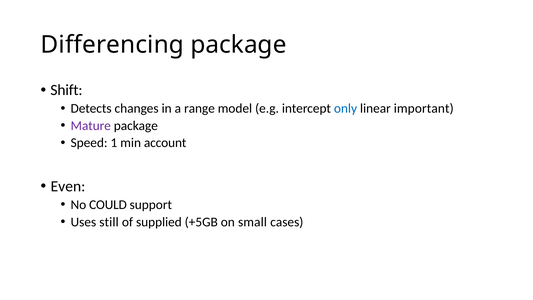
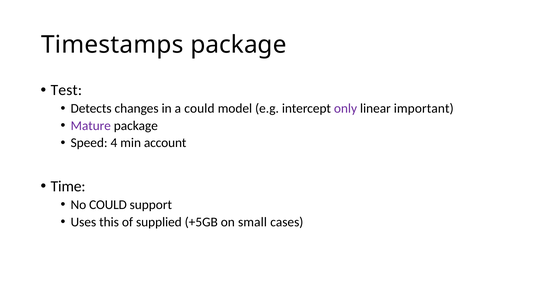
Differencing: Differencing -> Timestamps (112, 45)
Shift: Shift -> Test (66, 90)
a range: range -> could (199, 108)
only colour: blue -> purple (345, 108)
1: 1 -> 4 (114, 143)
Even: Even -> Time (68, 186)
still: still -> this (109, 222)
